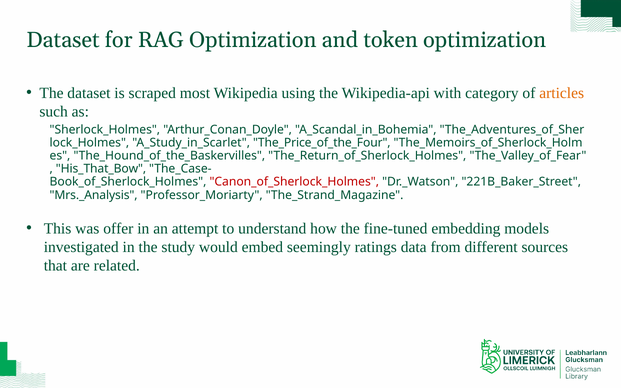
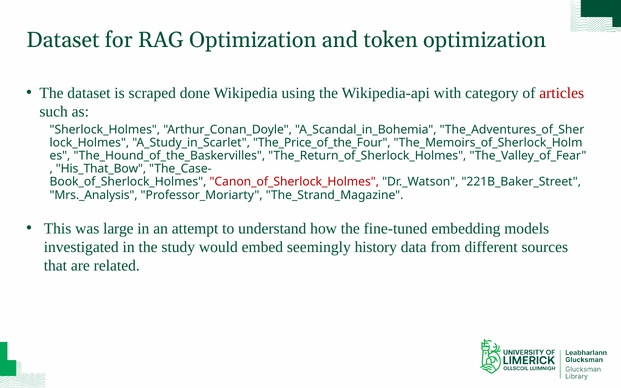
most: most -> done (195, 93)
articles colour: orange -> red (562, 93)
offer: offer -> large (118, 228)
ratings: ratings -> history (376, 247)
